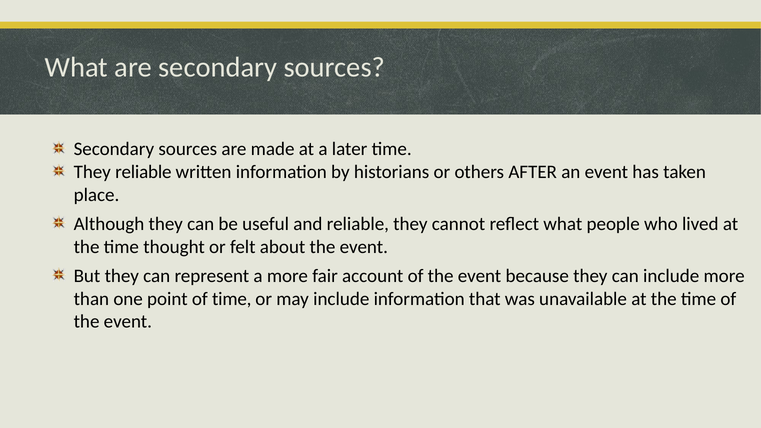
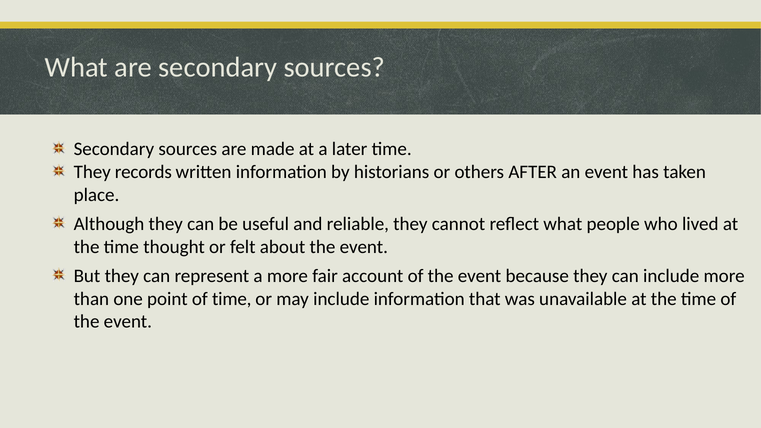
They reliable: reliable -> records (143, 172)
